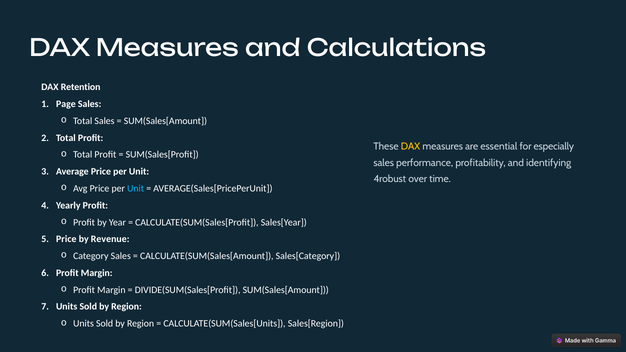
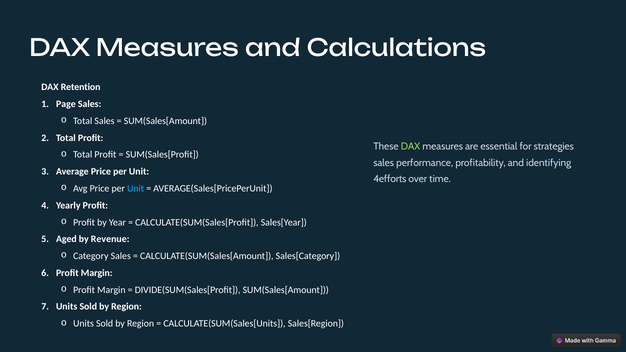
DAX colour: yellow -> light green (410, 146)
especially: especially -> strategies (554, 146)
4robust: 4robust -> 4efforts (390, 179)
Price: Price -> Aged (66, 239)
